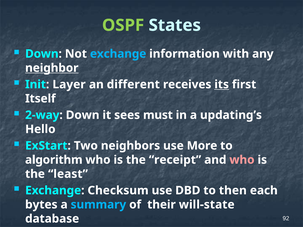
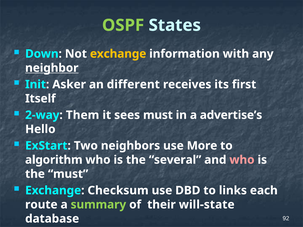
exchange colour: light blue -> yellow (118, 54)
Layer: Layer -> Asker (69, 85)
its underline: present -> none (222, 85)
2-way Down: Down -> Them (83, 115)
updating’s: updating’s -> advertise’s (231, 115)
receipt: receipt -> several (175, 160)
the least: least -> must (68, 174)
then: then -> links (233, 191)
bytes: bytes -> route (41, 205)
summary colour: light blue -> light green (98, 205)
